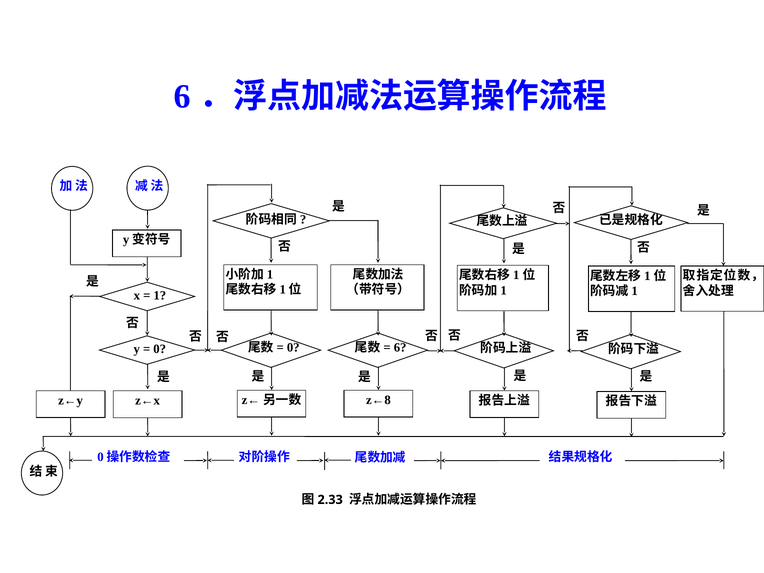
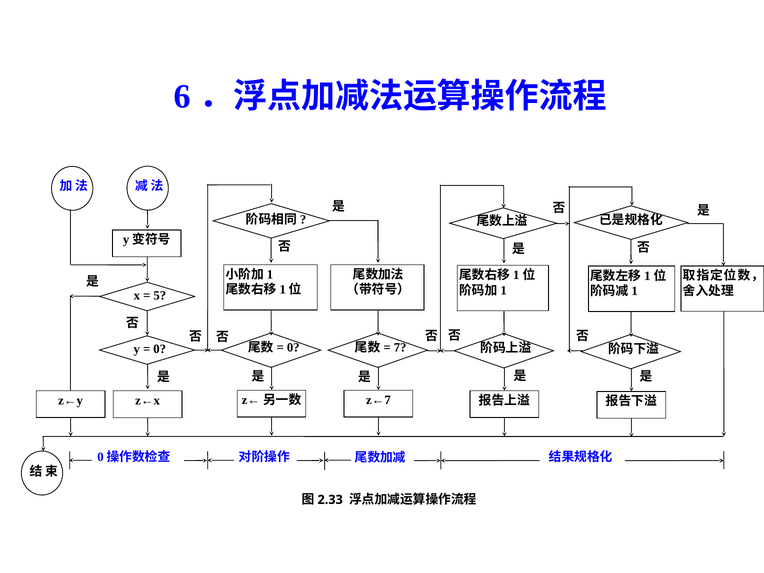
1: 1 -> 5 (160, 295)
6: 6 -> 7 (400, 348)
z←8: z←8 -> z←7 (378, 400)
